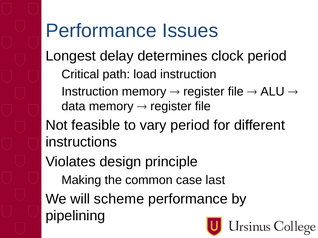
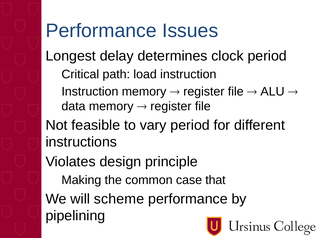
last: last -> that (215, 180)
